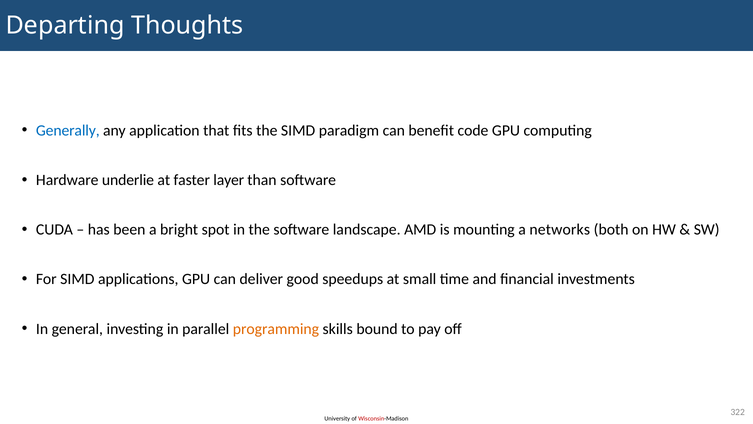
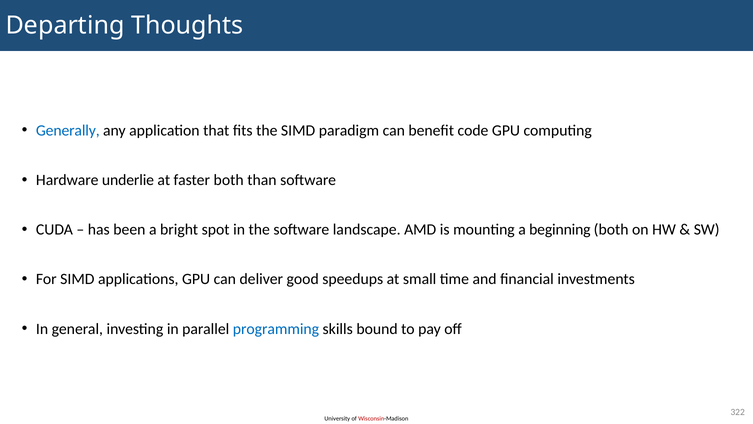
faster layer: layer -> both (229, 180)
networks: networks -> beginning (560, 229)
programming colour: orange -> blue (276, 329)
